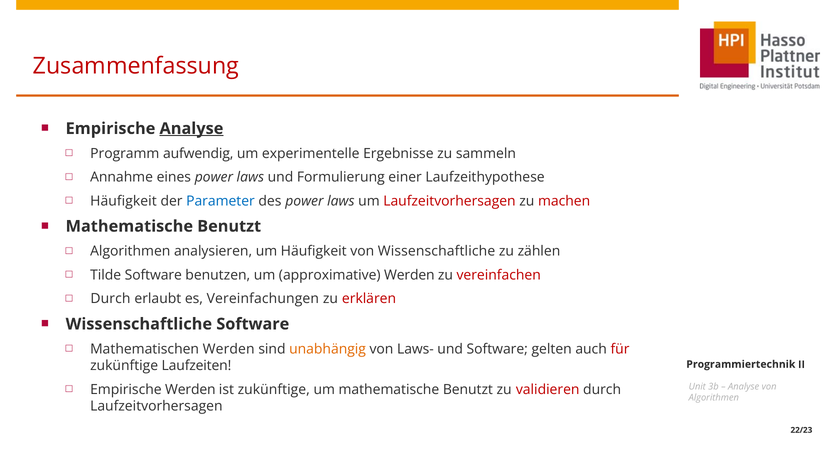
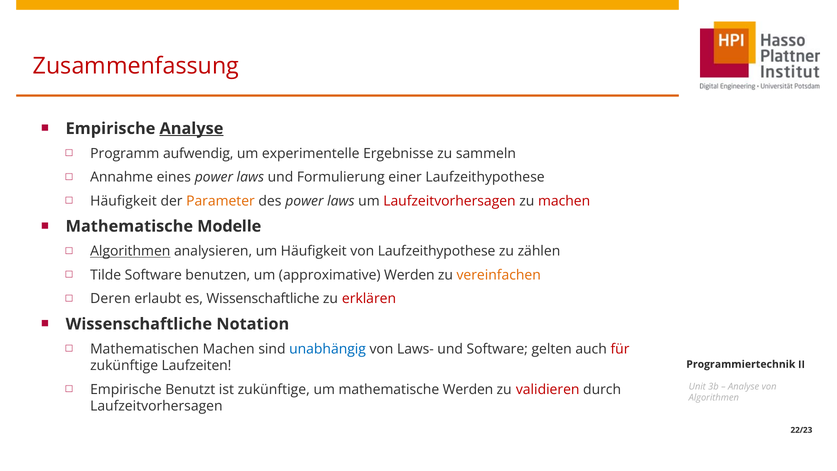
Parameter colour: blue -> orange (220, 201)
Benutzt: Benutzt -> Modelle (229, 226)
Algorithmen underline: none -> present (130, 251)
von Wissenschaftliche: Wissenschaftliche -> Laufzeithypothese (437, 251)
vereinfachen colour: red -> orange (499, 275)
Durch: Durch -> Deren (110, 299)
es Vereinfachungen: Vereinfachungen -> Wissenschaftliche (263, 299)
Wissenschaftliche Software: Software -> Notation (253, 324)
Mathematischen Werden: Werden -> Machen (229, 349)
unabhängig colour: orange -> blue (328, 349)
Empirische Werden: Werden -> Benutzt (190, 389)
um mathematische Benutzt: Benutzt -> Werden (468, 389)
